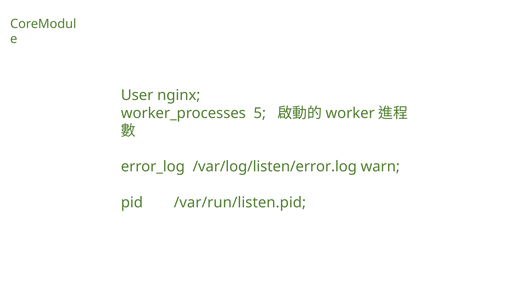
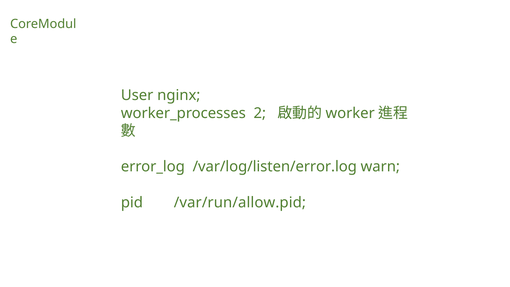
5: 5 -> 2 (260, 113)
/var/run/listen.pid: /var/run/listen.pid -> /var/run/allow.pid (240, 202)
